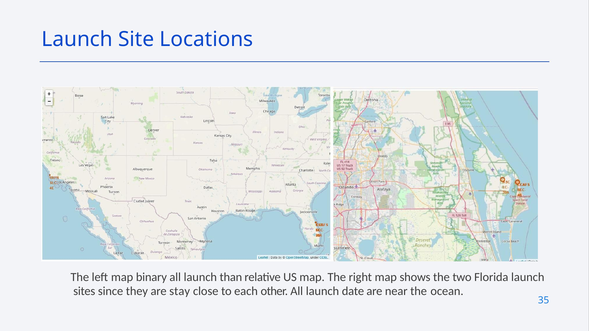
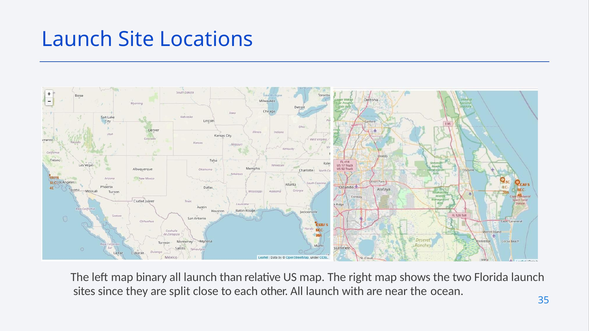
stay: stay -> split (180, 292)
date: date -> with (353, 292)
